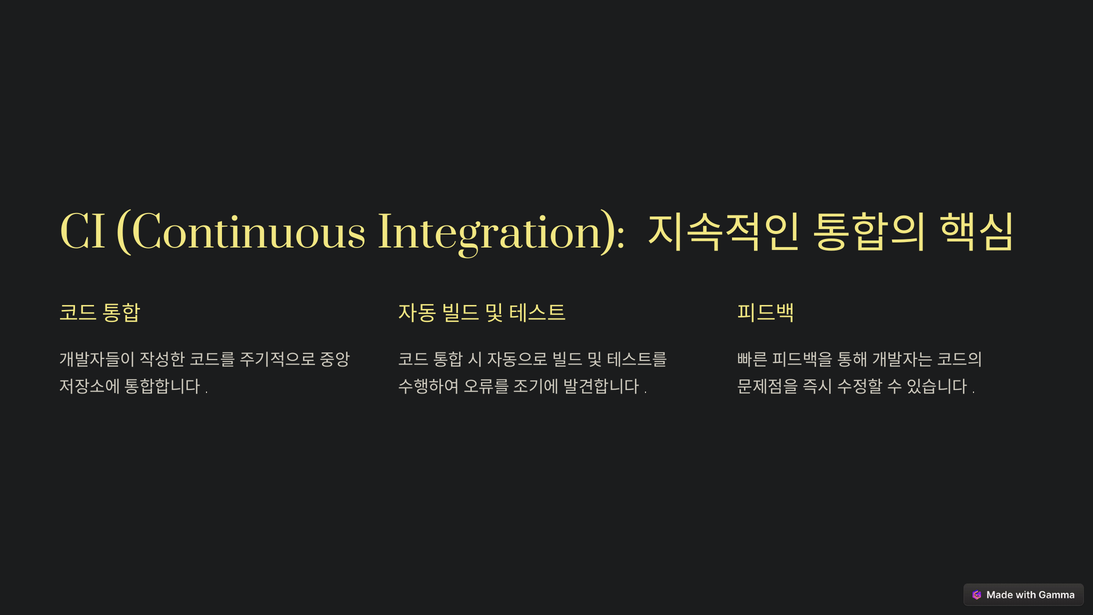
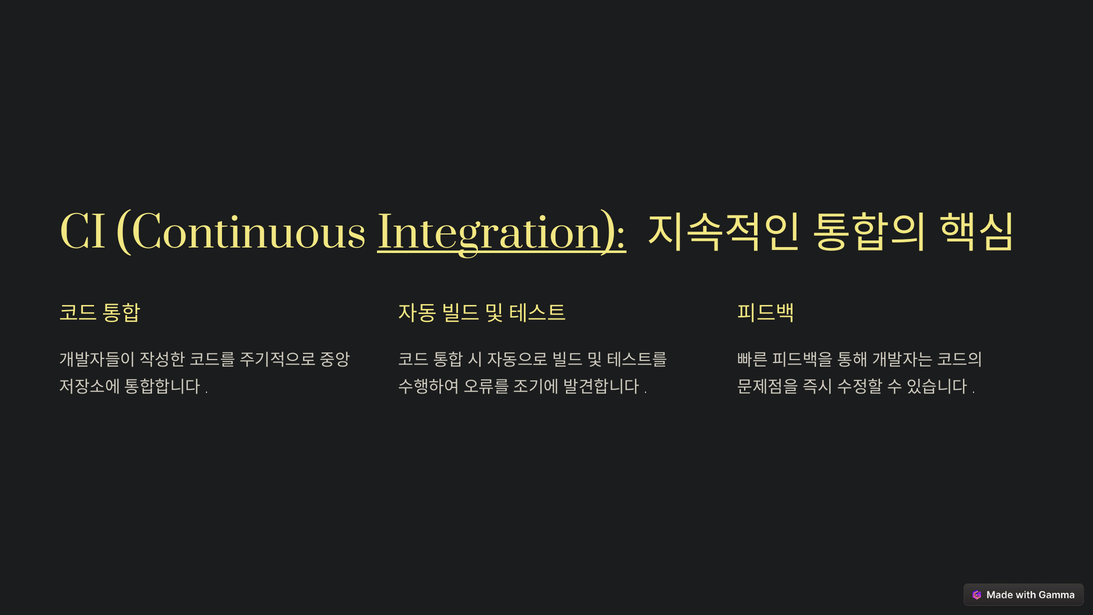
Integration underline: none -> present (502, 234)
